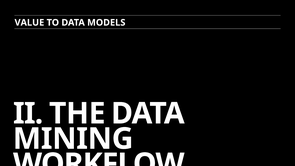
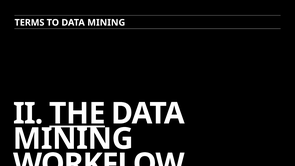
VALUE: VALUE -> TERMS (29, 23)
TO DATA MODELS: MODELS -> MINING (106, 23)
THE underline: none -> present (77, 113)
